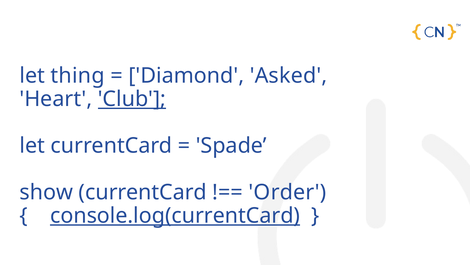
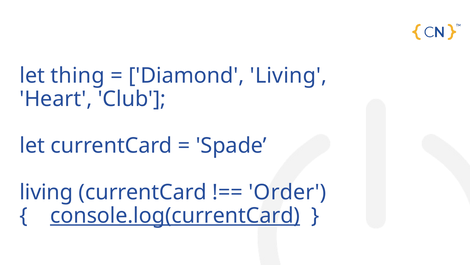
Diamond Asked: Asked -> Living (289, 76)
Club underline: present -> none (132, 99)
show: show -> living (46, 192)
